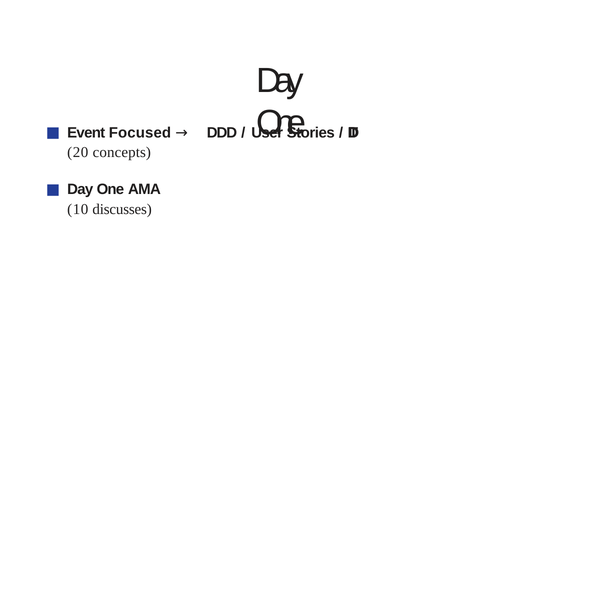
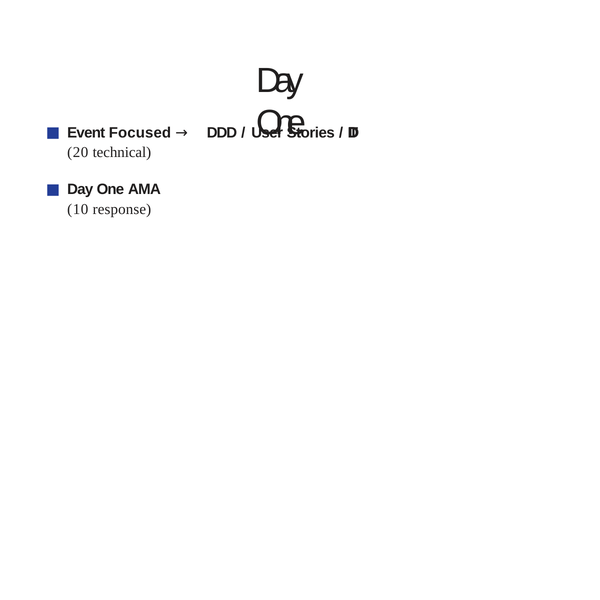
concepts: concepts -> technical (122, 152)
discusses: discusses -> response (122, 209)
